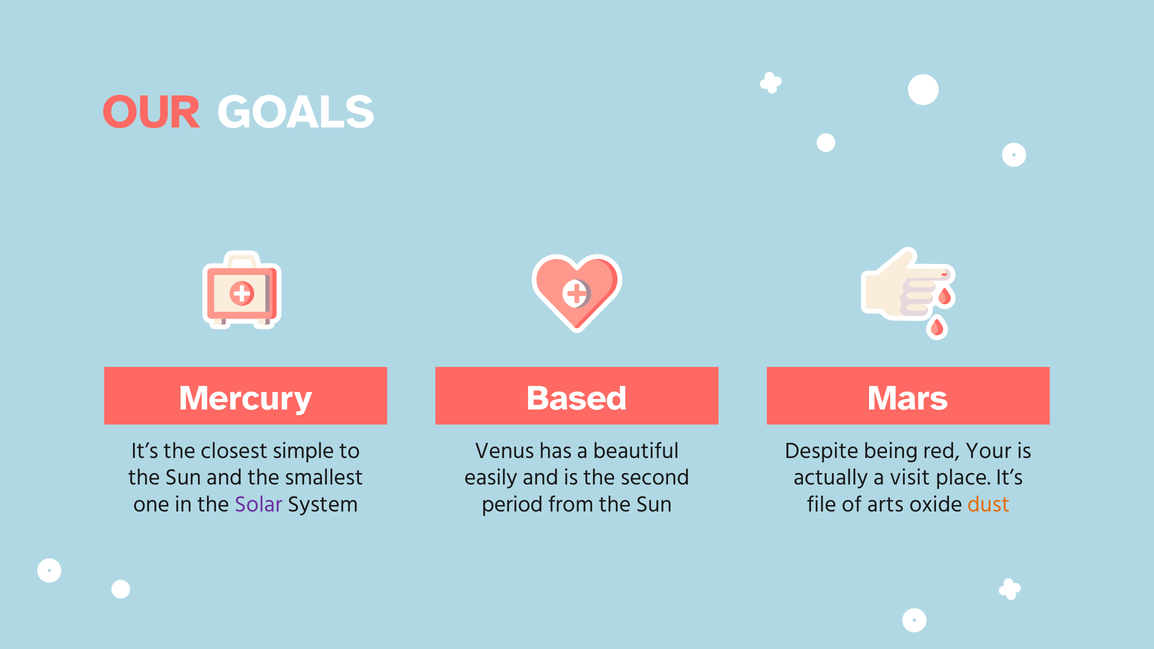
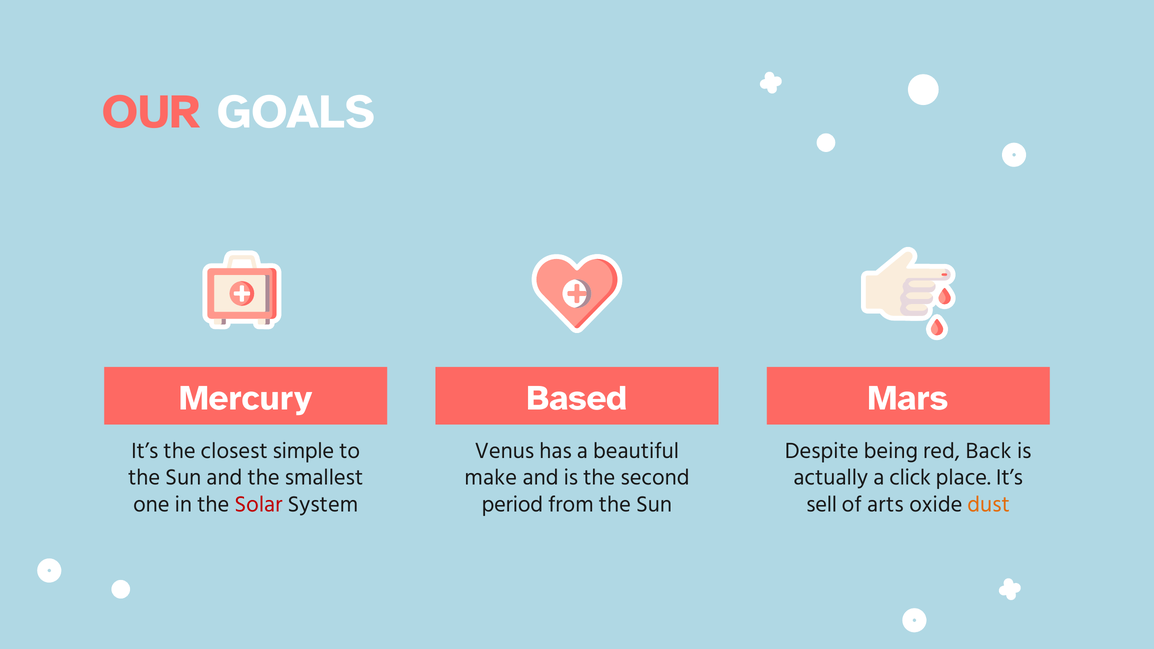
Your: Your -> Back (988, 451)
easily: easily -> make (491, 478)
visit: visit -> click (910, 478)
Solar colour: purple -> red (258, 505)
file: file -> sell (822, 505)
